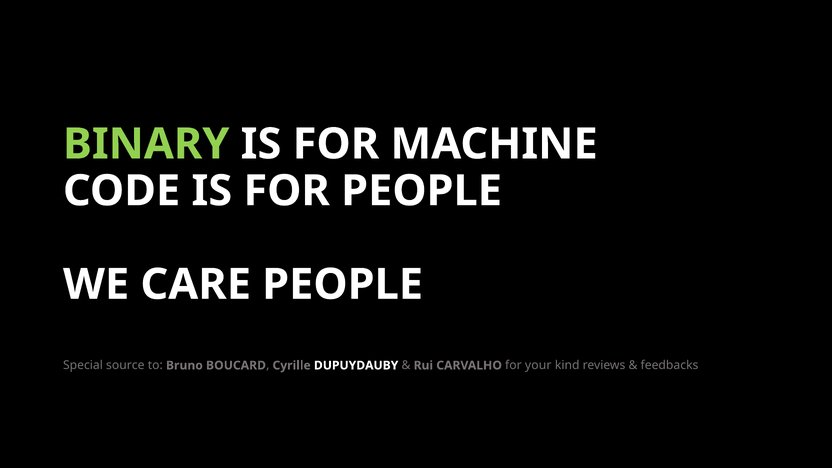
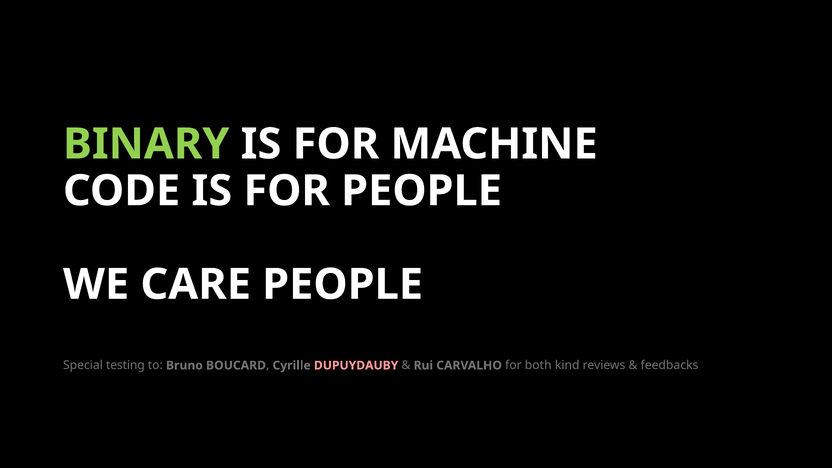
source: source -> testing (125, 365)
DUPUYDAUBY colour: white -> pink (356, 365)
your: your -> both (538, 365)
